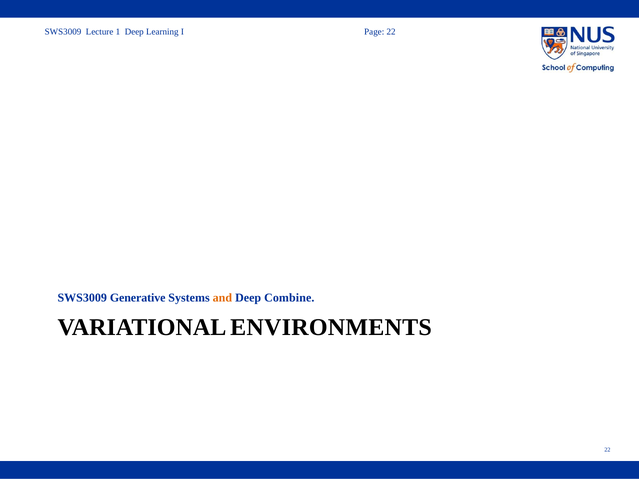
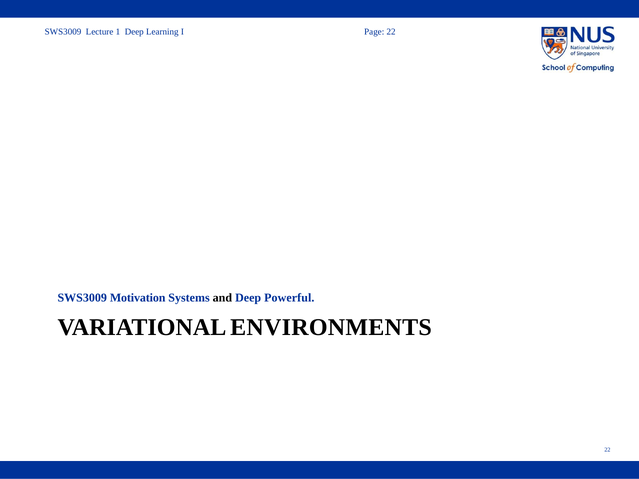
Generative: Generative -> Motivation (138, 298)
and colour: orange -> black (222, 298)
Combine: Combine -> Powerful (289, 298)
